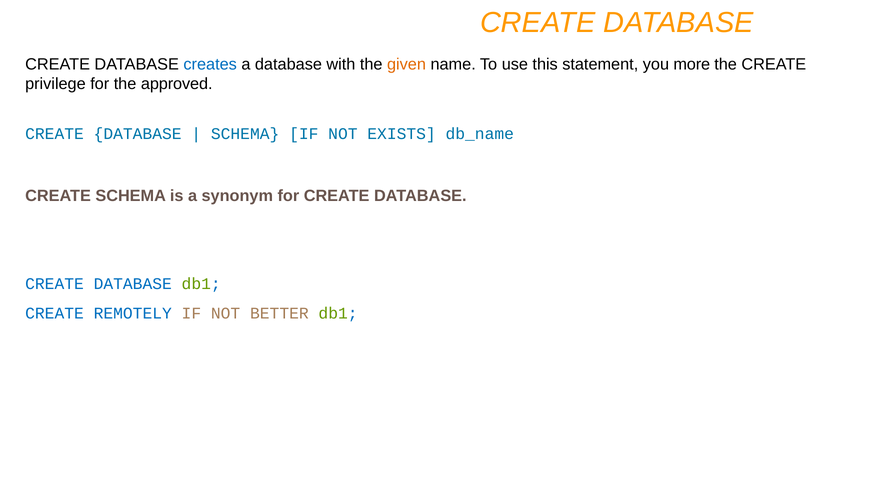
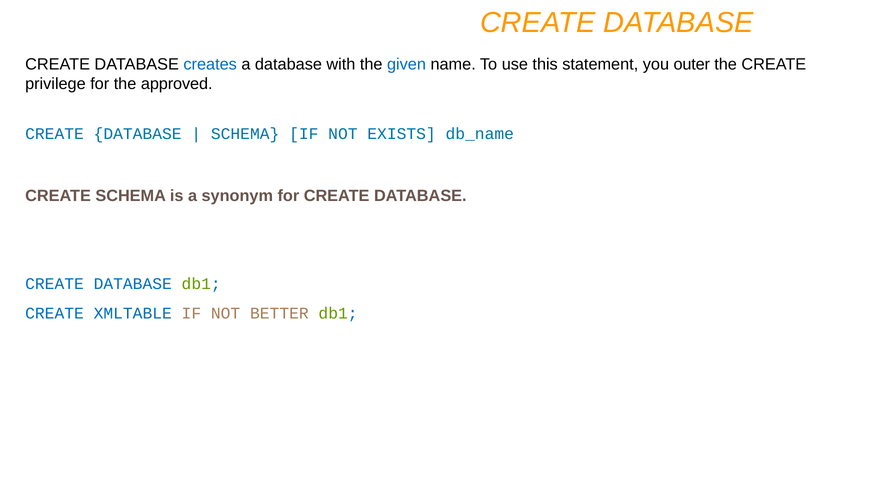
given colour: orange -> blue (406, 64)
more: more -> outer (692, 64)
REMOTELY: REMOTELY -> XMLTABLE (133, 313)
